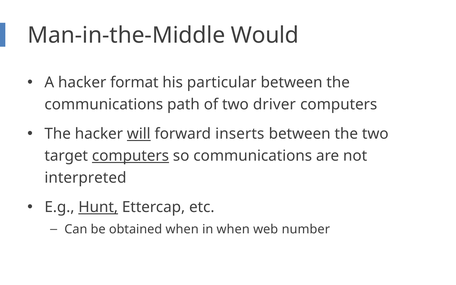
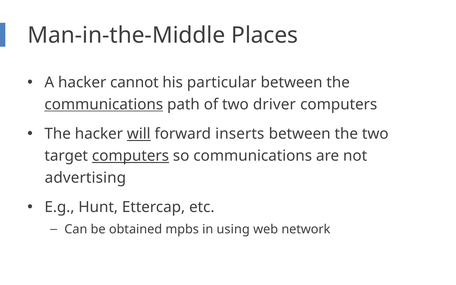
Would: Would -> Places (265, 35)
format: format -> cannot (134, 83)
communications underline: none -> present (104, 104)
interpreted: interpreted -> advertising (85, 178)
Hunt underline: present -> none (98, 207)
obtained when: when -> mpbs (182, 229)
in when: when -> using (233, 229)
number: number -> network (306, 229)
